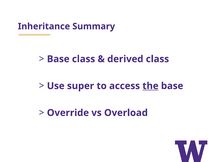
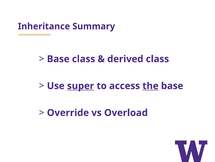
super underline: none -> present (81, 86)
